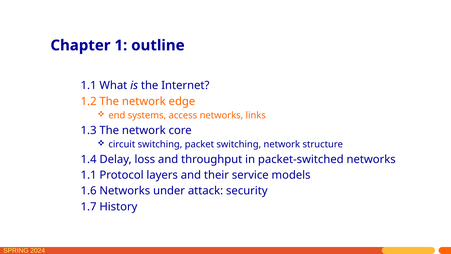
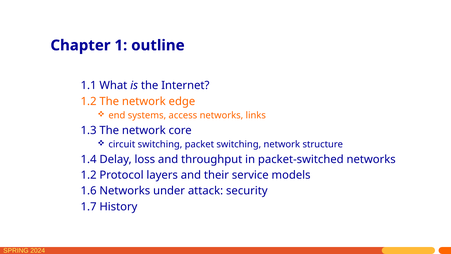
1.1: 1.1 -> 1.2 (89, 175)
